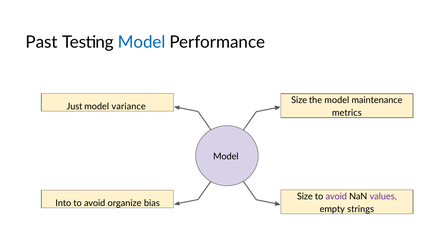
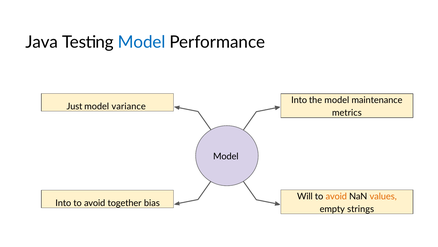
Past: Past -> Java (42, 42)
Size: Size -> Into (299, 100)
Size: Size -> Will (305, 196)
avoid colour: purple -> orange (336, 196)
values colour: purple -> orange (383, 196)
organize: organize -> together (125, 203)
